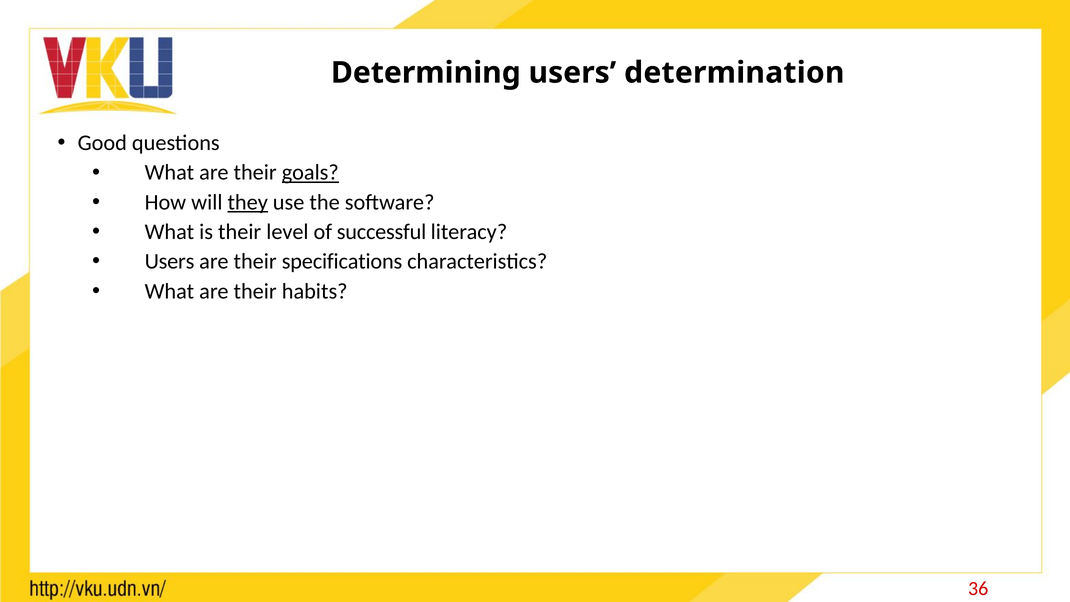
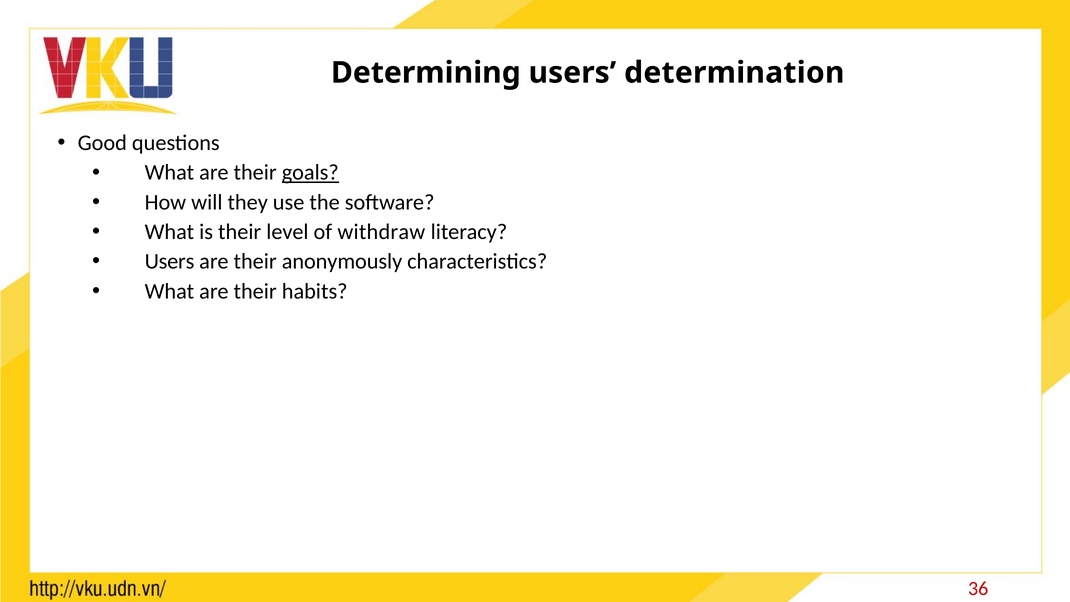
they underline: present -> none (248, 202)
successful: successful -> withdraw (381, 232)
specifications: specifications -> anonymously (342, 261)
